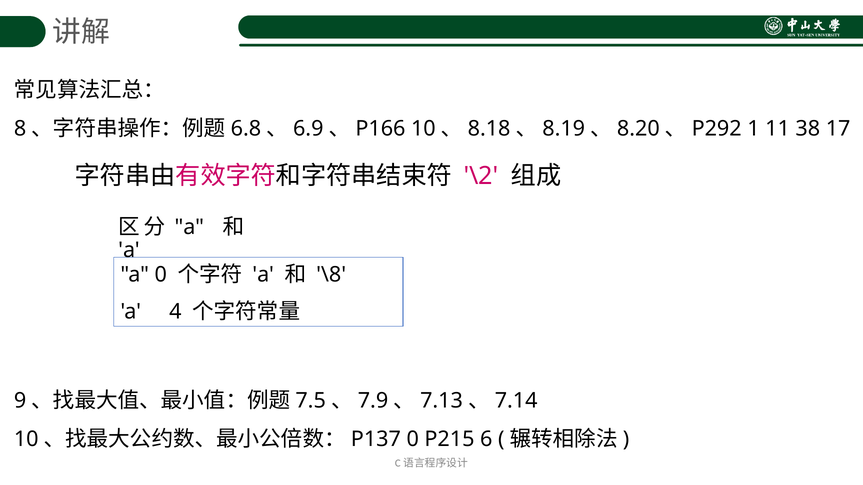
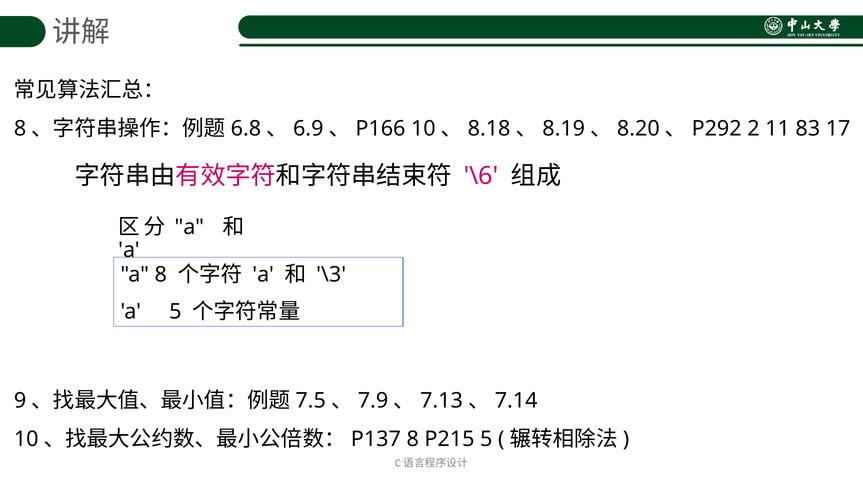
1: 1 -> 2 (753, 129)
38: 38 -> 83 (808, 129)
\2: \2 -> \6 (481, 176)
a 0: 0 -> 8 (161, 275)
\8: \8 -> \3 (331, 275)
a 4: 4 -> 5 (175, 312)
0: 0 -> 8 (413, 440)
P215 6: 6 -> 5 (486, 440)
